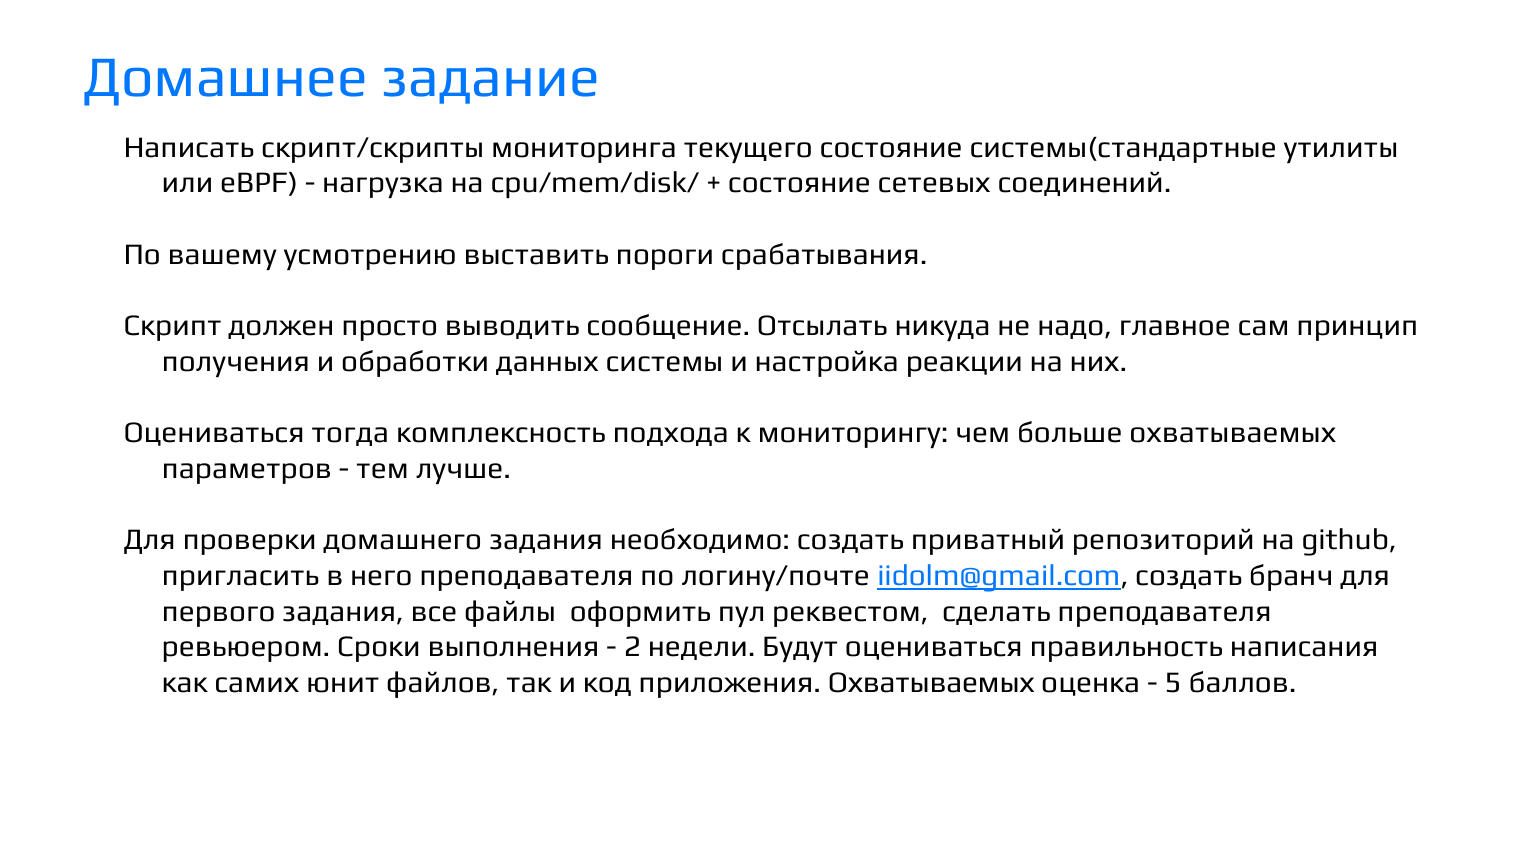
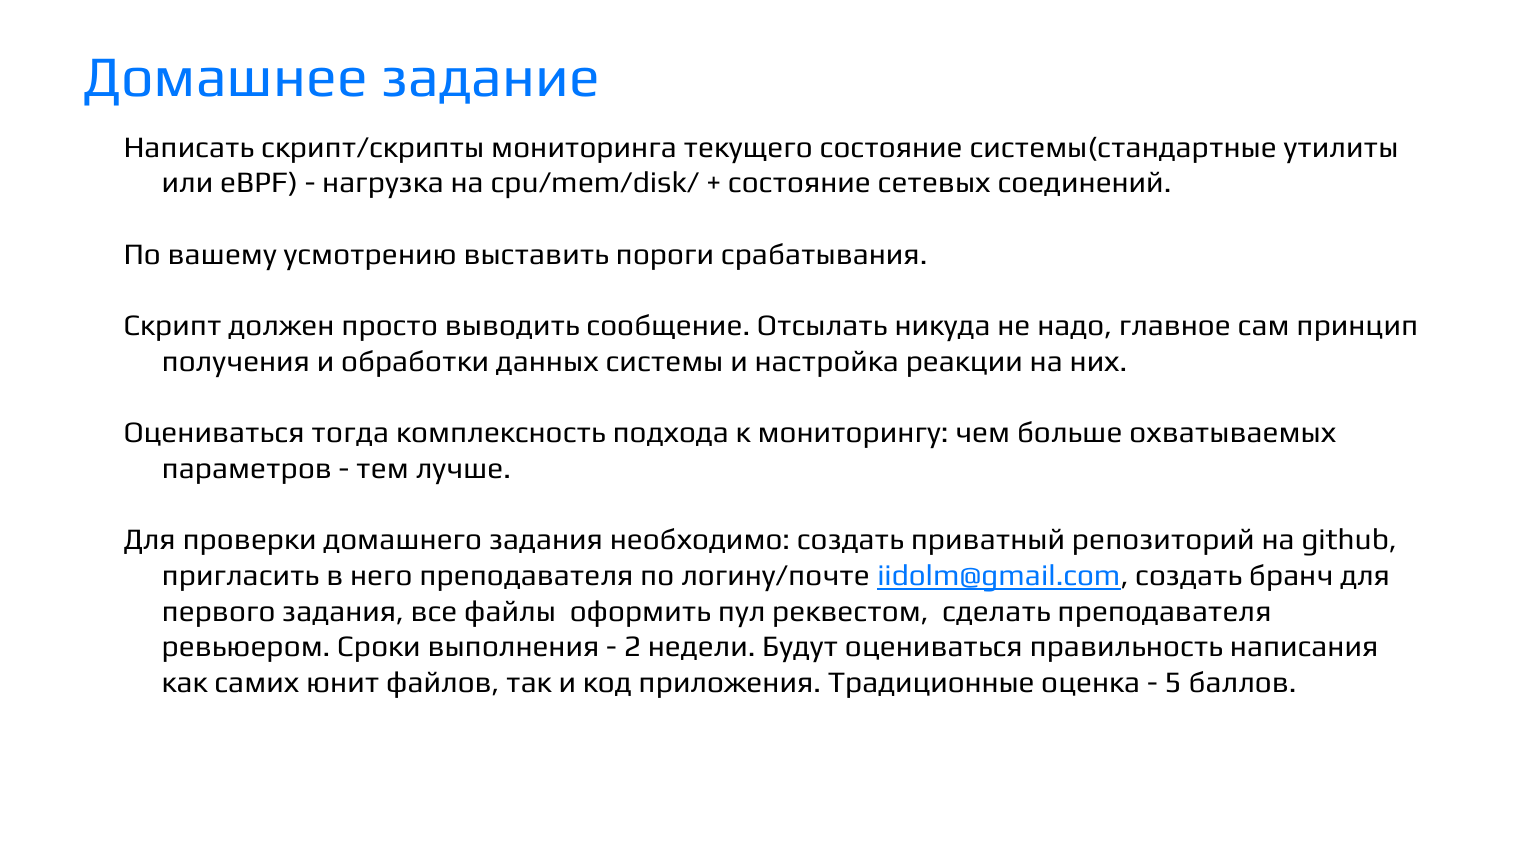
приложения Охватываемых: Охватываемых -> Традиционные (931, 683)
